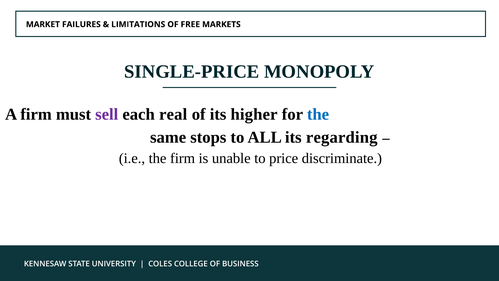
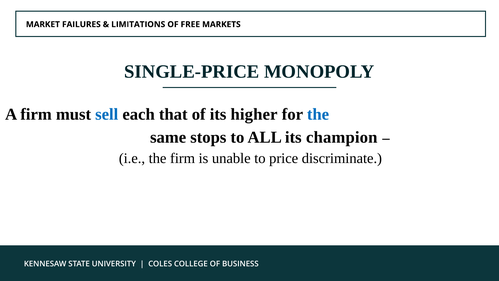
sell colour: purple -> blue (107, 114)
real: real -> that (173, 114)
regarding: regarding -> champion (342, 137)
